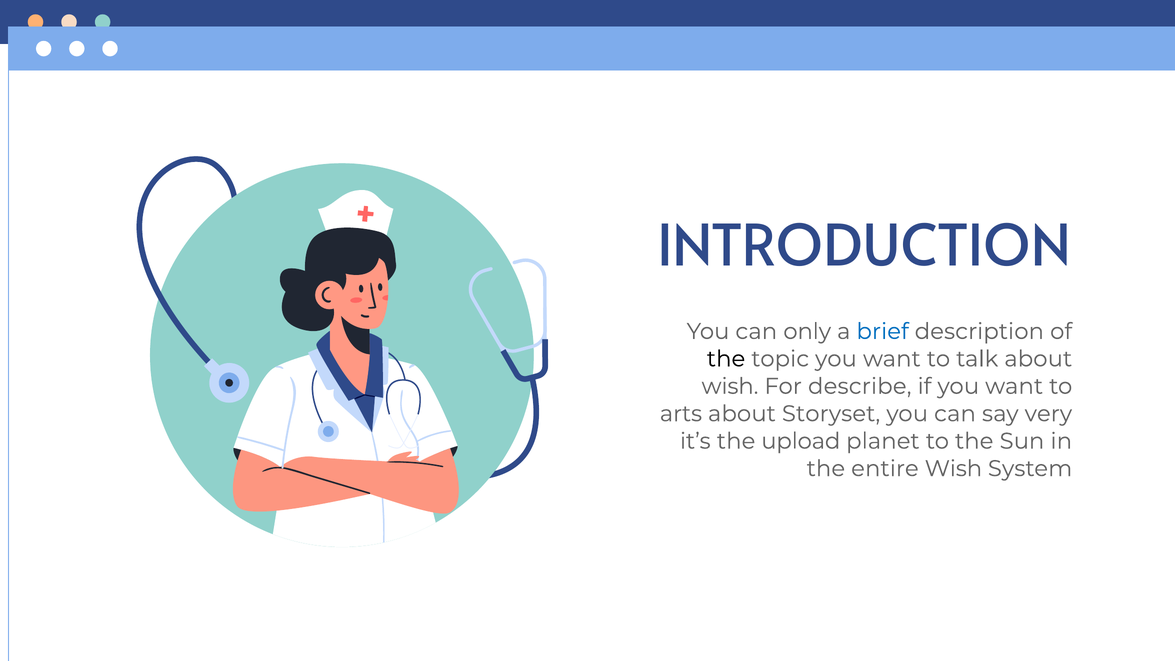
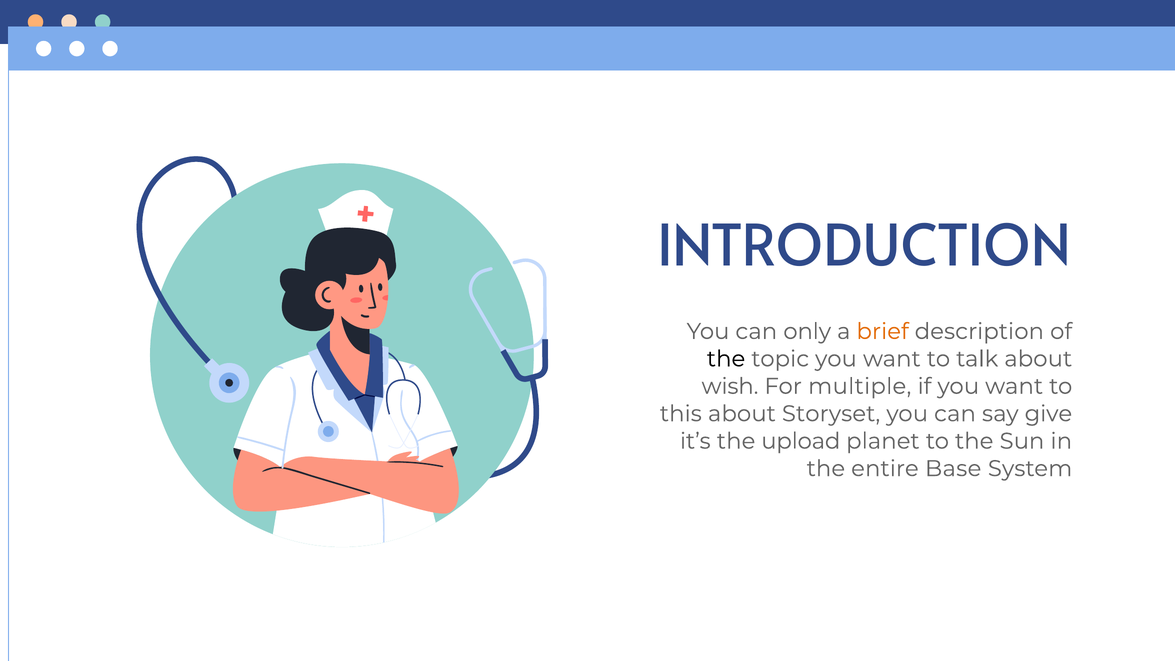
brief colour: blue -> orange (883, 331)
describe: describe -> multiple (860, 386)
arts: arts -> this (681, 414)
very: very -> give (1048, 414)
entire Wish: Wish -> Base (953, 469)
